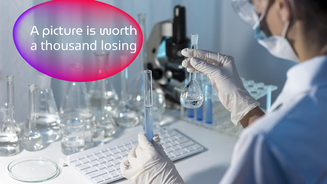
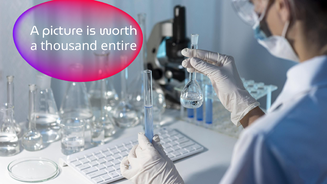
losing: losing -> entire (119, 46)
